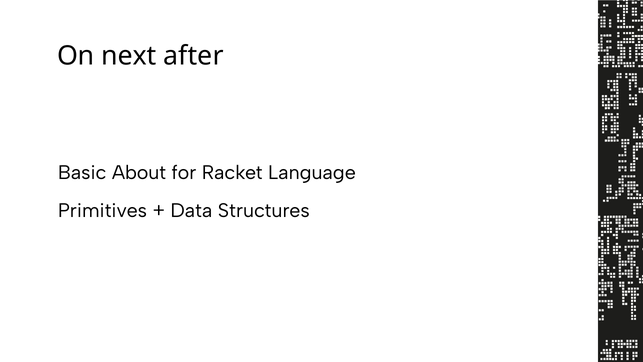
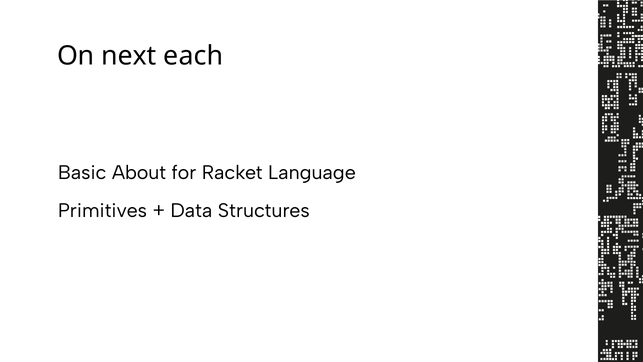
after: after -> each (193, 56)
